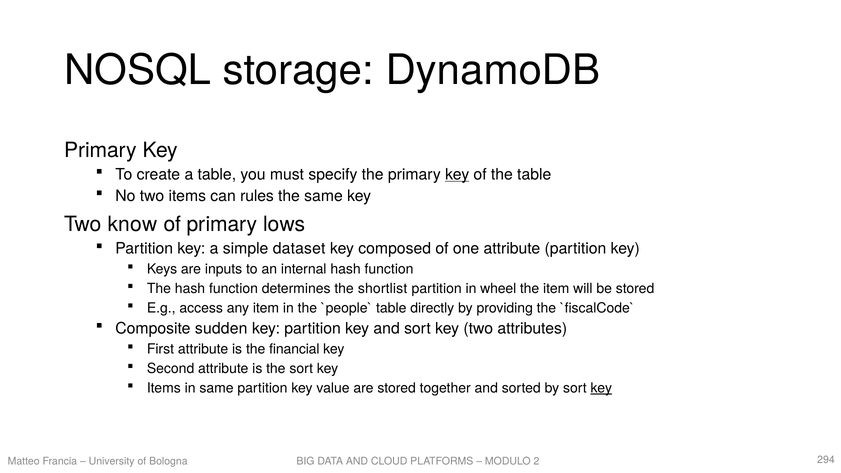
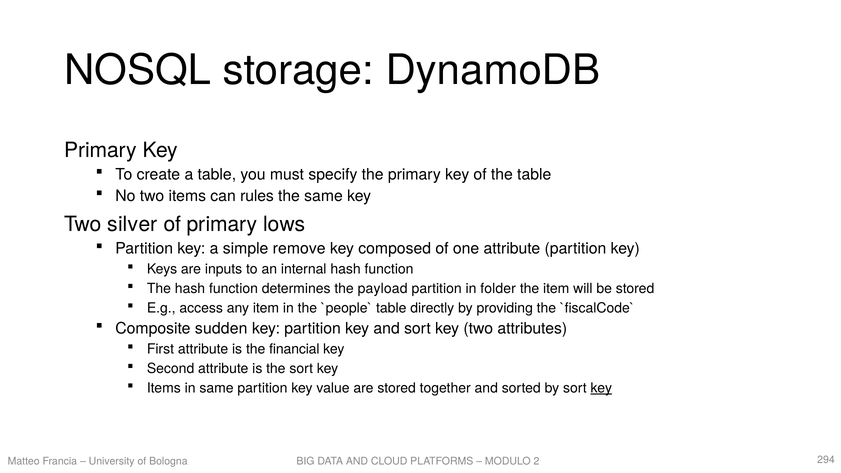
key underline: present -> none (457, 174)
know: know -> silver (132, 224)
dataset: dataset -> remove (299, 249)
shortlist: shortlist -> payload (383, 289)
wheel: wheel -> folder (498, 289)
